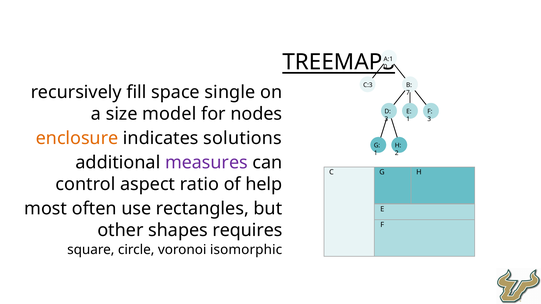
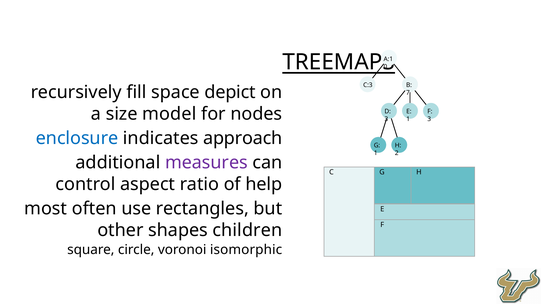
single: single -> depict (230, 92)
enclosure colour: orange -> blue (77, 138)
solutions: solutions -> approach (243, 138)
requires: requires -> children (247, 230)
